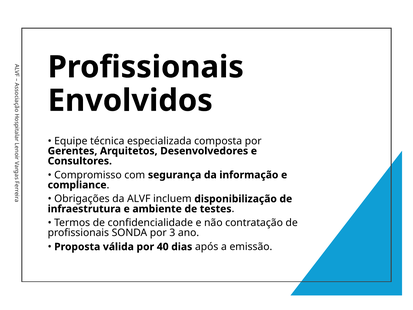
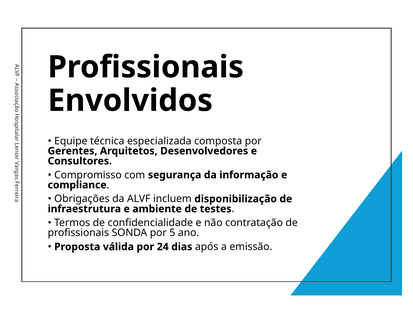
3: 3 -> 5 (172, 233)
40: 40 -> 24 (163, 247)
